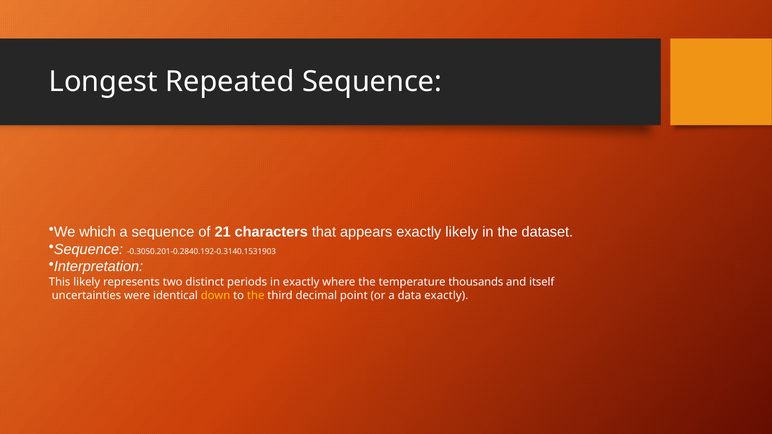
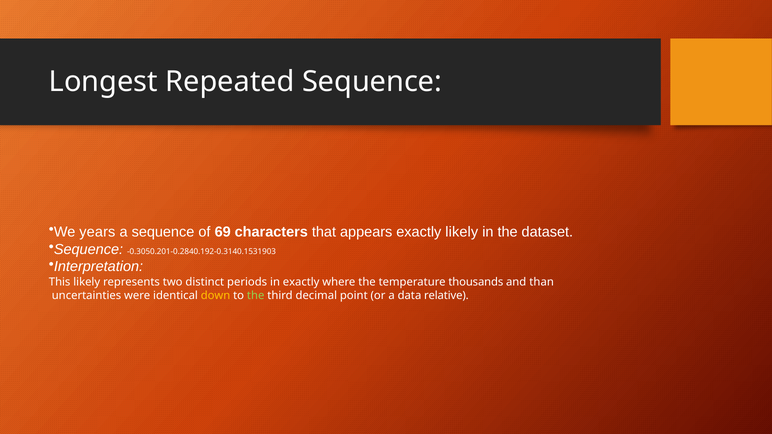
which: which -> years (97, 232)
21: 21 -> 69 (223, 232)
itself: itself -> than (542, 282)
the colour: yellow -> light green (256, 296)
data exactly: exactly -> relative (446, 296)
